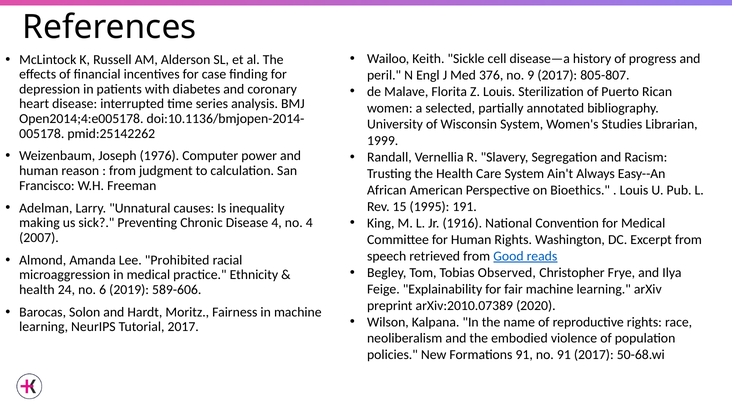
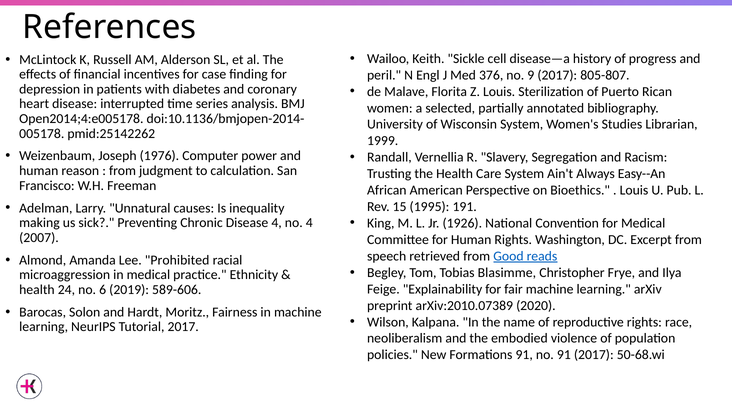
1916: 1916 -> 1926 (462, 224)
Observed: Observed -> Blasimme (507, 273)
